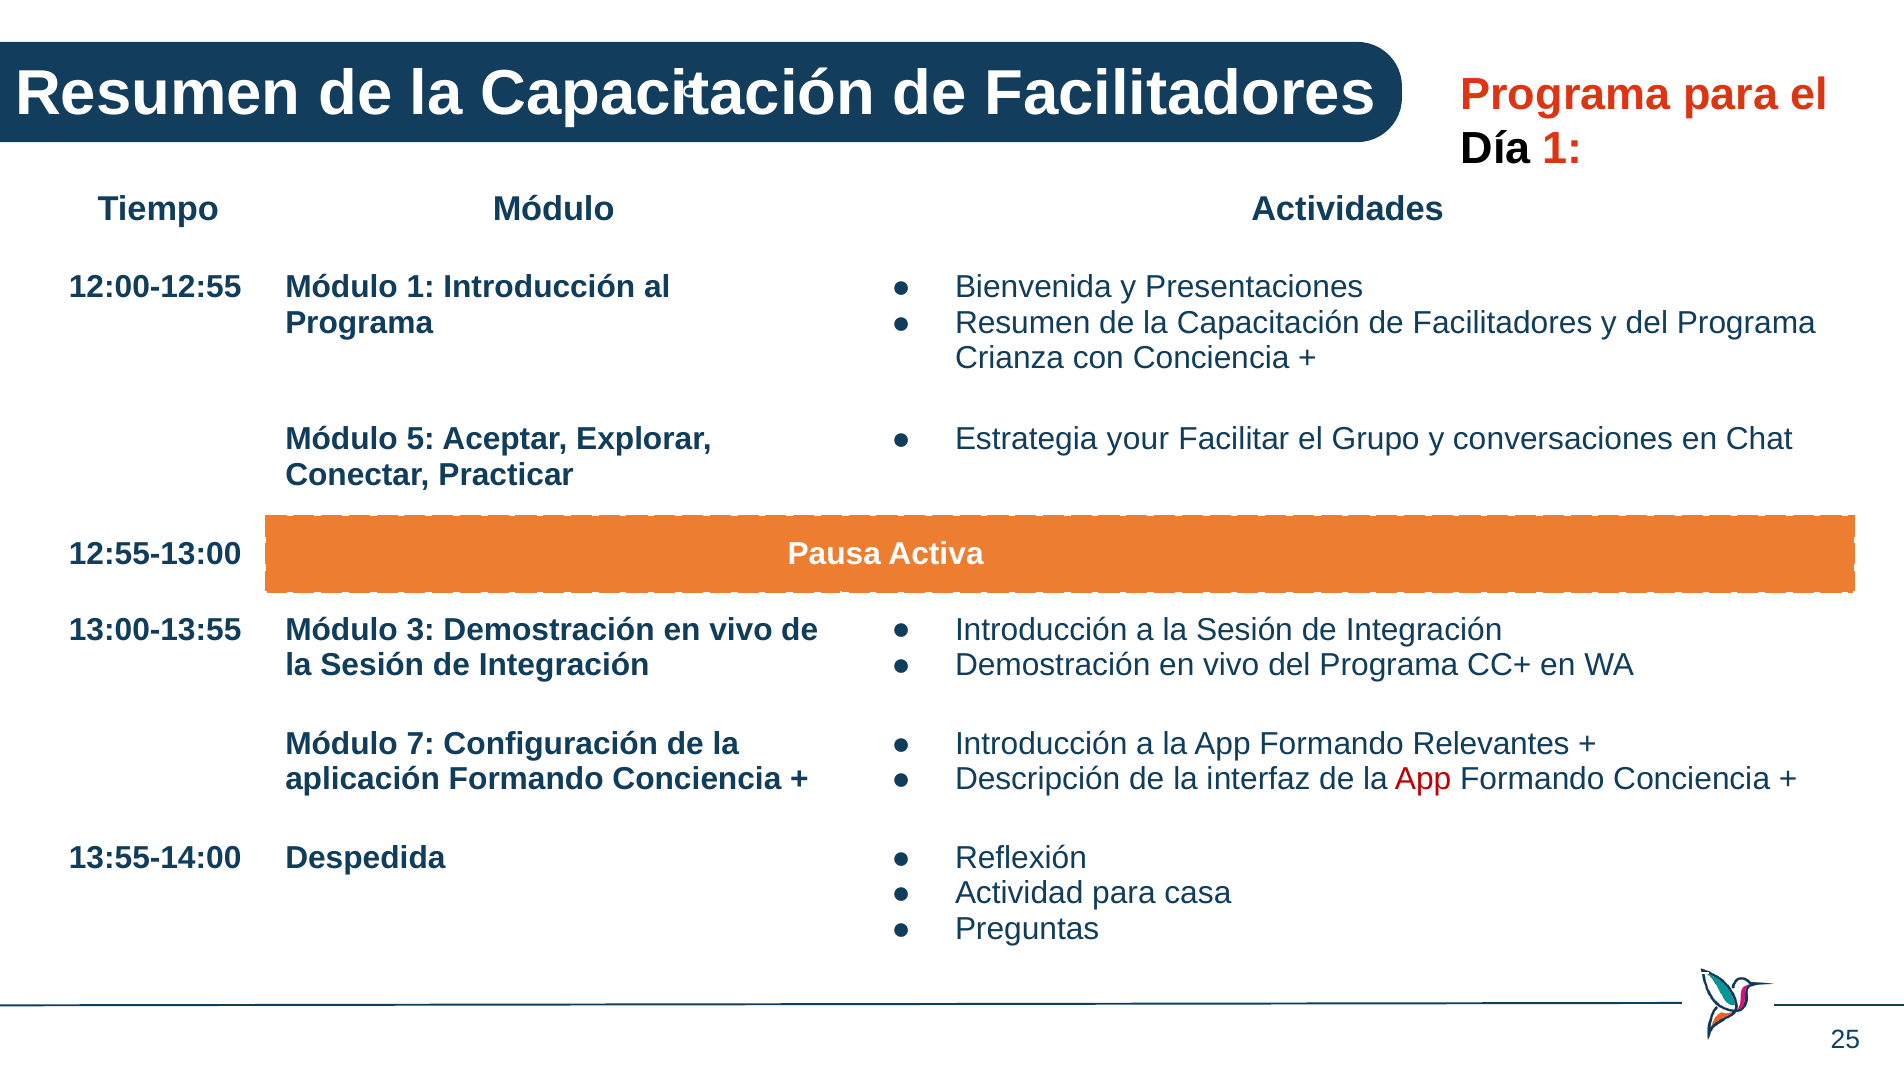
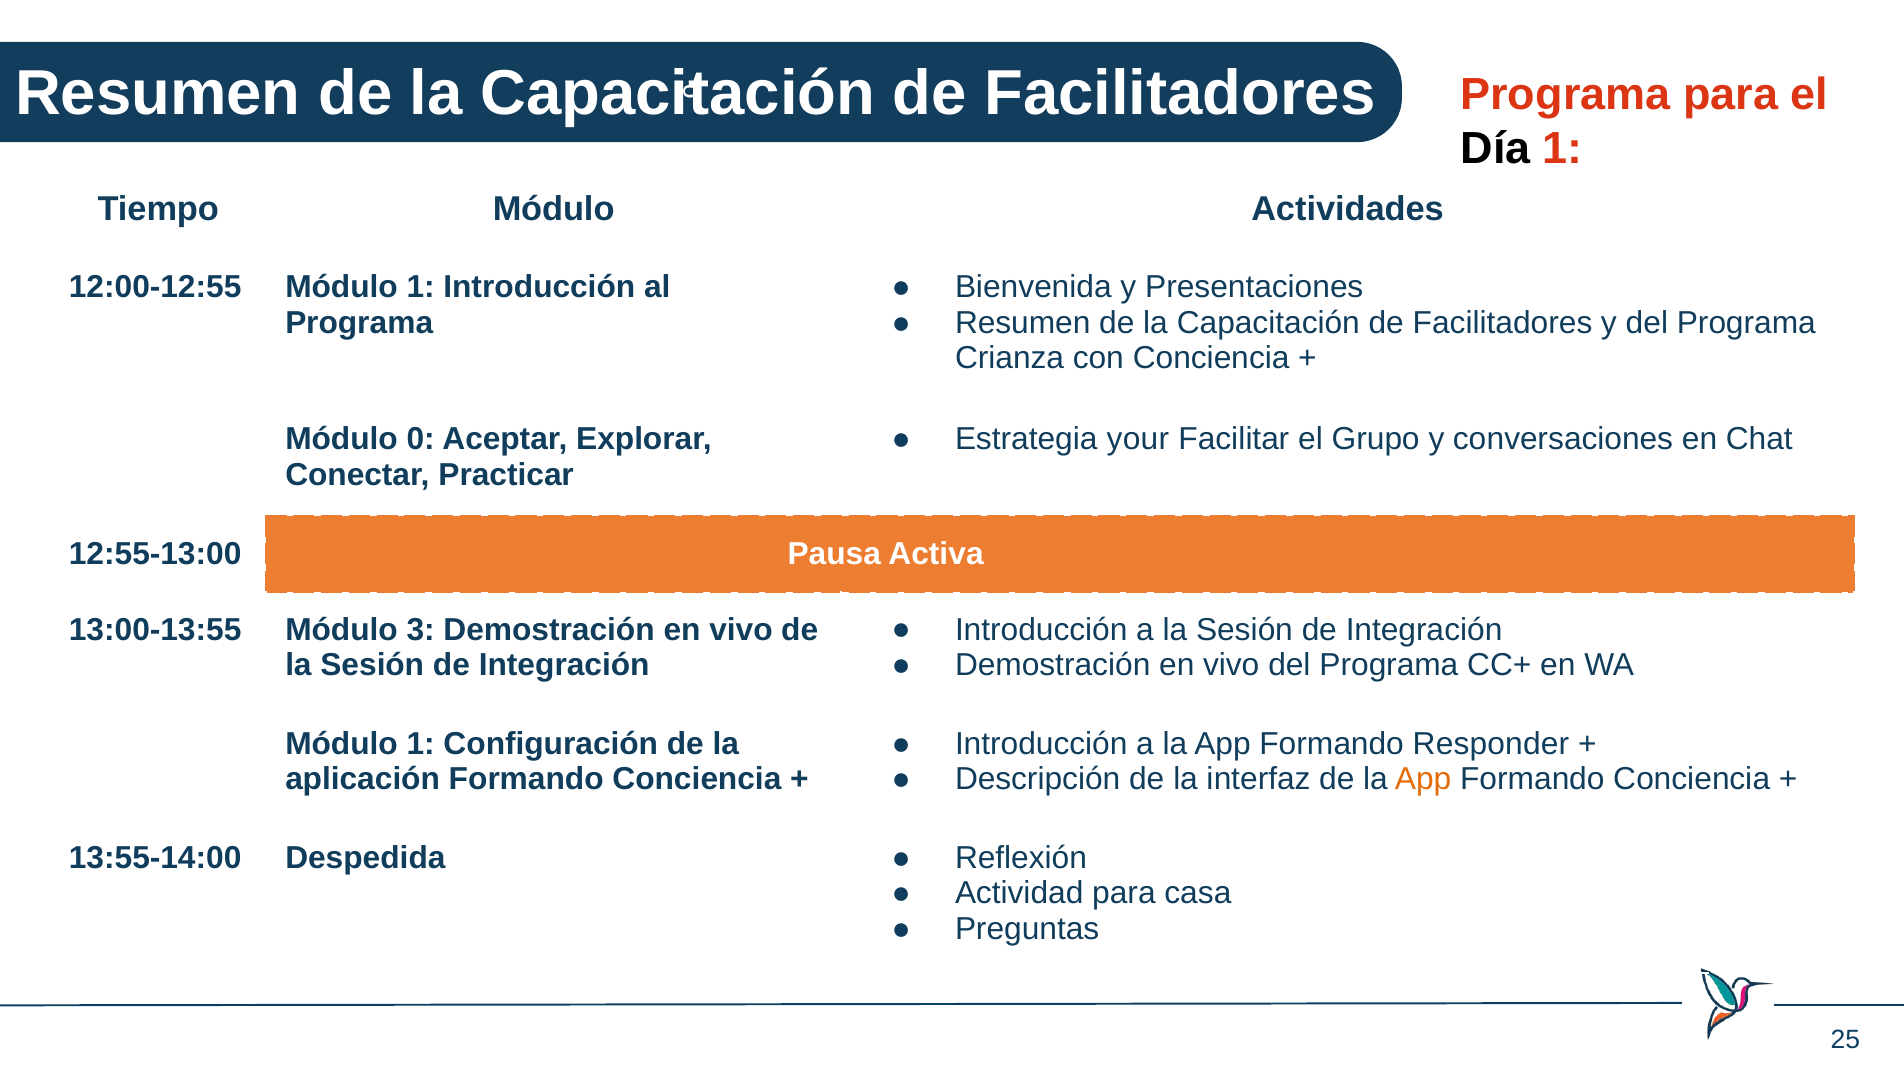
5: 5 -> 0 (421, 439)
Relevantes: Relevantes -> Responder (1491, 744)
7: 7 -> 1 (421, 744)
App colour: red -> orange (1423, 779)
